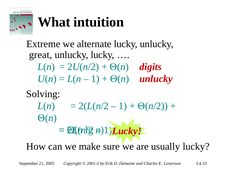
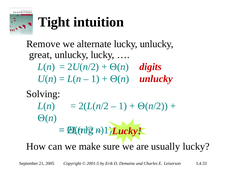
What: What -> Tight (54, 22)
Extreme: Extreme -> Remove (43, 44)
